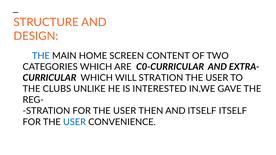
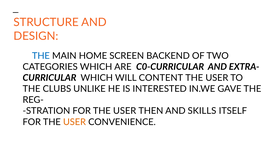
CONTENT: CONTENT -> BACKEND (168, 56)
WILL STRATION: STRATION -> CONTENT (161, 78)
AND ITSELF: ITSELF -> SKILLS (202, 111)
USER colour: blue -> orange (74, 122)
